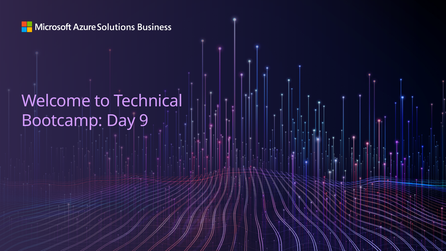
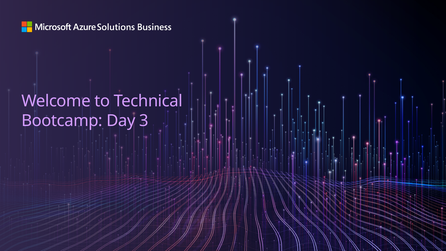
9: 9 -> 3 (144, 121)
